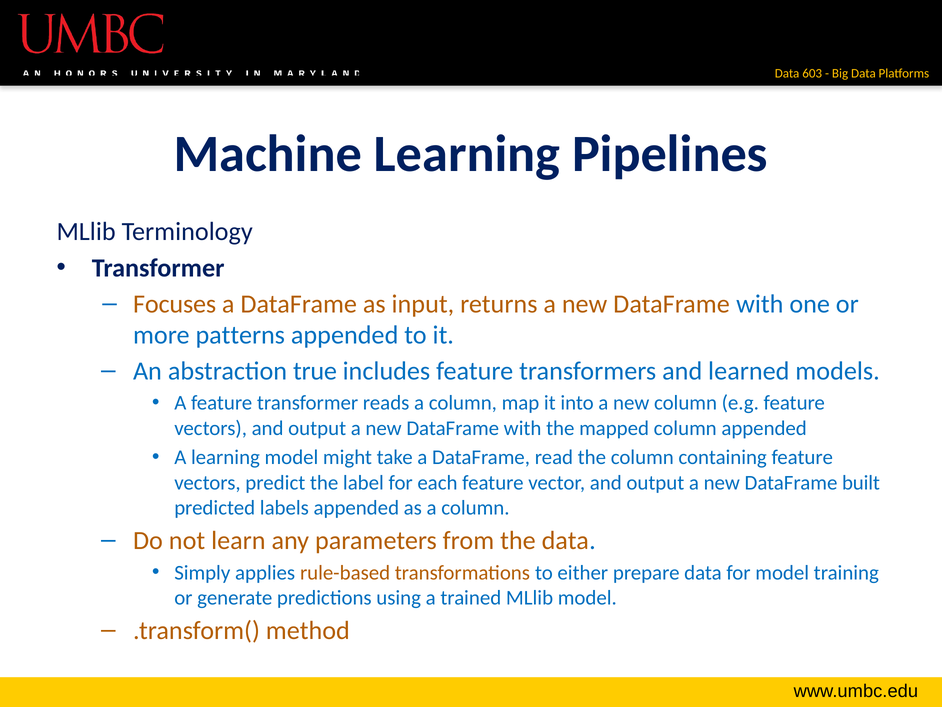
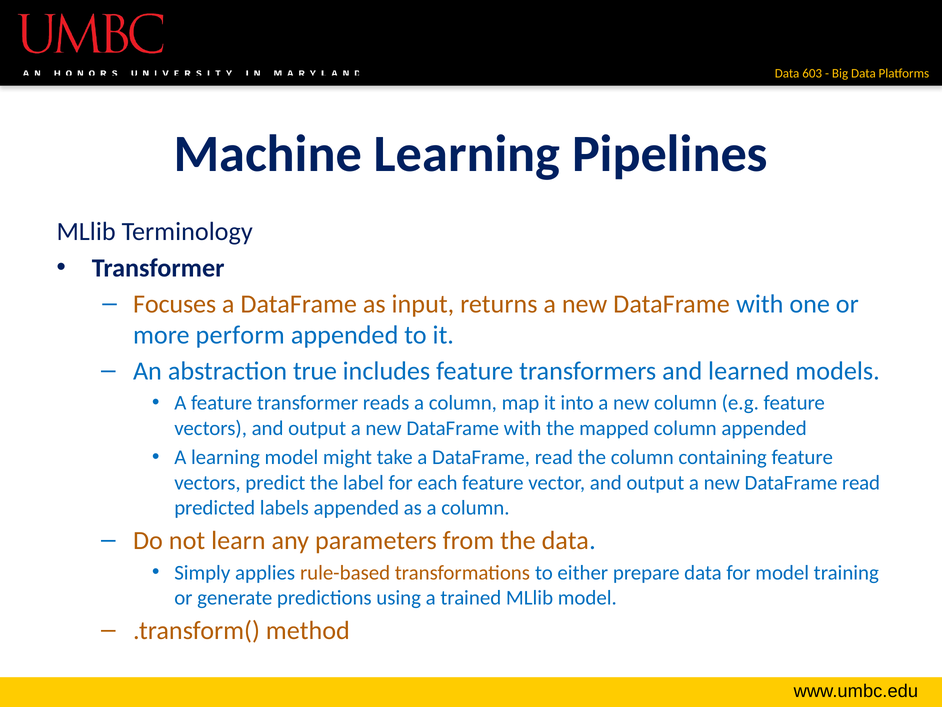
patterns: patterns -> perform (240, 335)
new DataFrame built: built -> read (861, 482)
